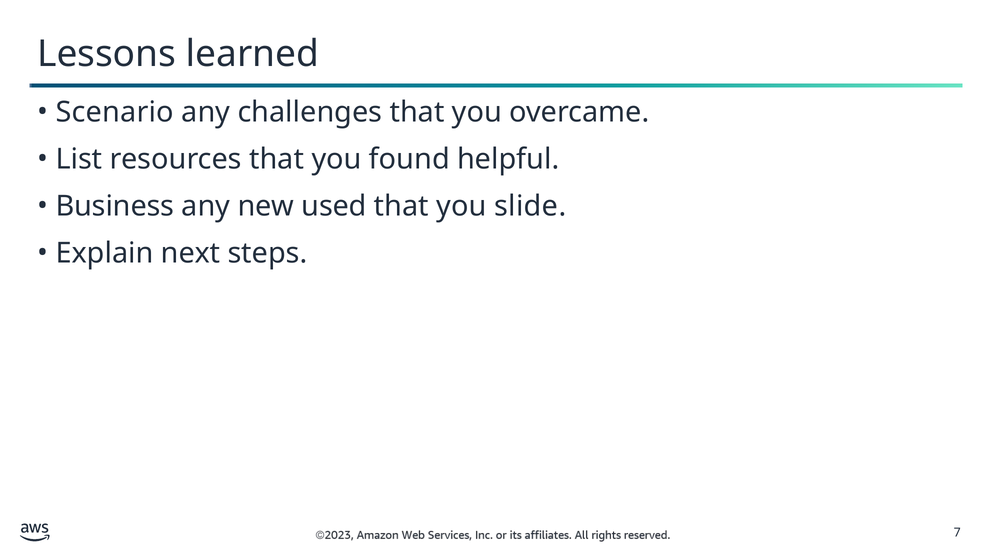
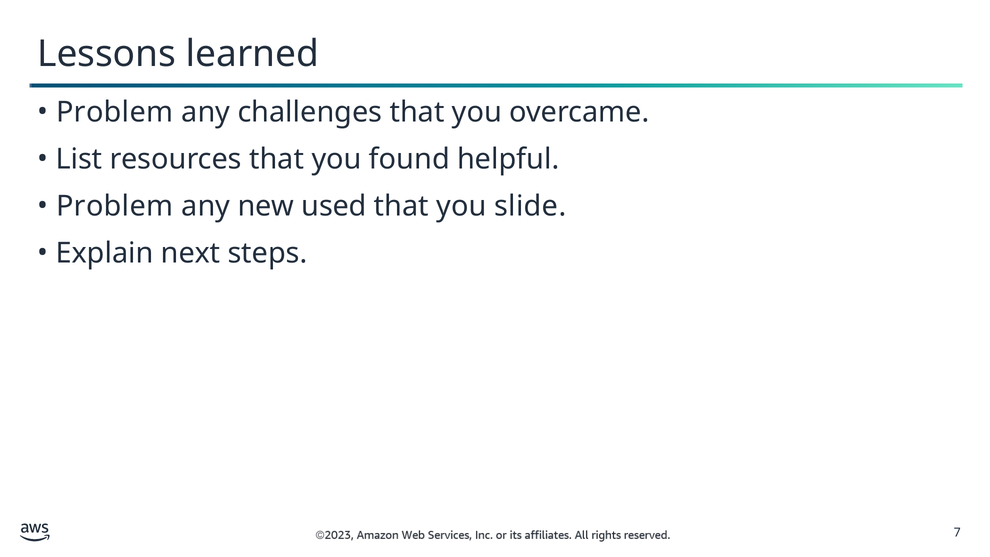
Scenario: Scenario -> Problem (115, 112)
Business: Business -> Problem (115, 206)
